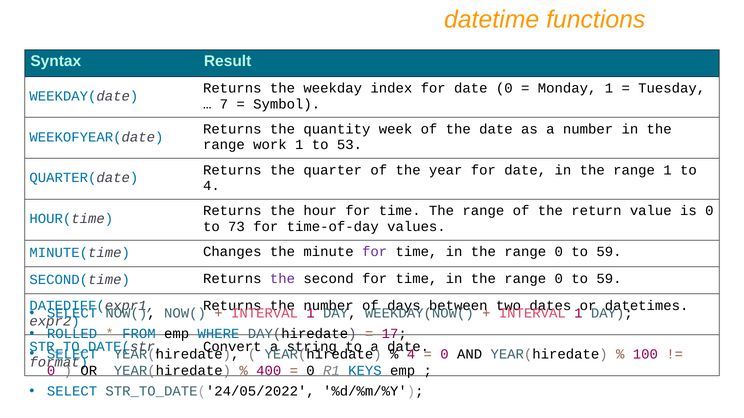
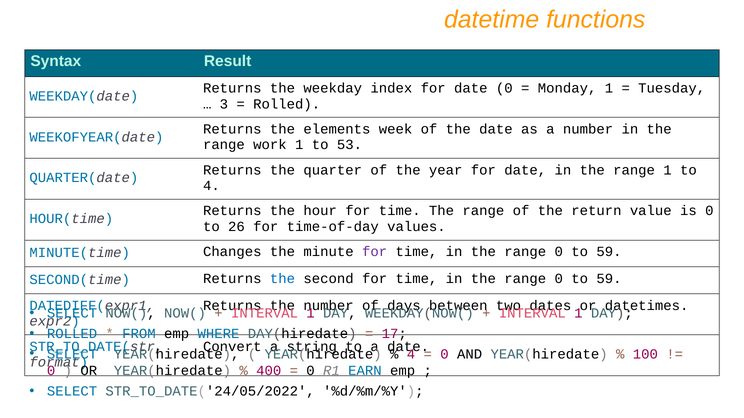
7: 7 -> 3 (224, 104)
Symbol: Symbol -> Rolled (287, 104)
quantity: quantity -> elements (337, 129)
73: 73 -> 26 (236, 227)
the colour: purple -> blue (283, 279)
KEYS: KEYS -> EARN (365, 371)
